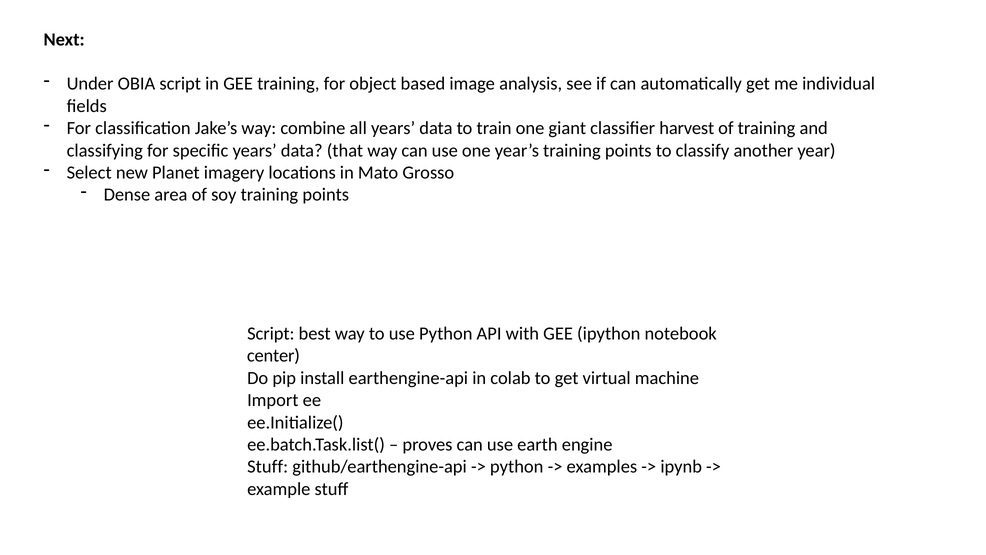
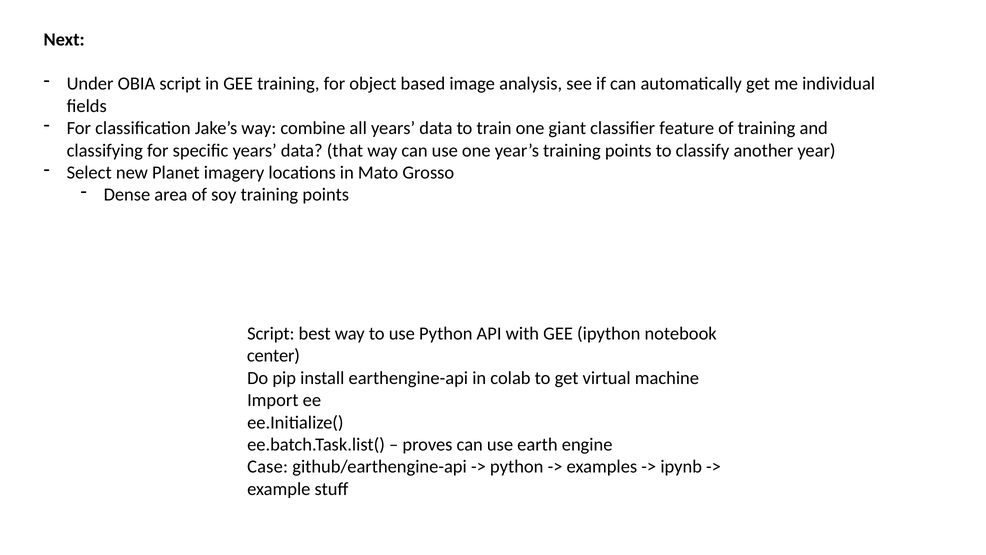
harvest: harvest -> feature (687, 128)
Stuff: Stuff -> Case (268, 466)
